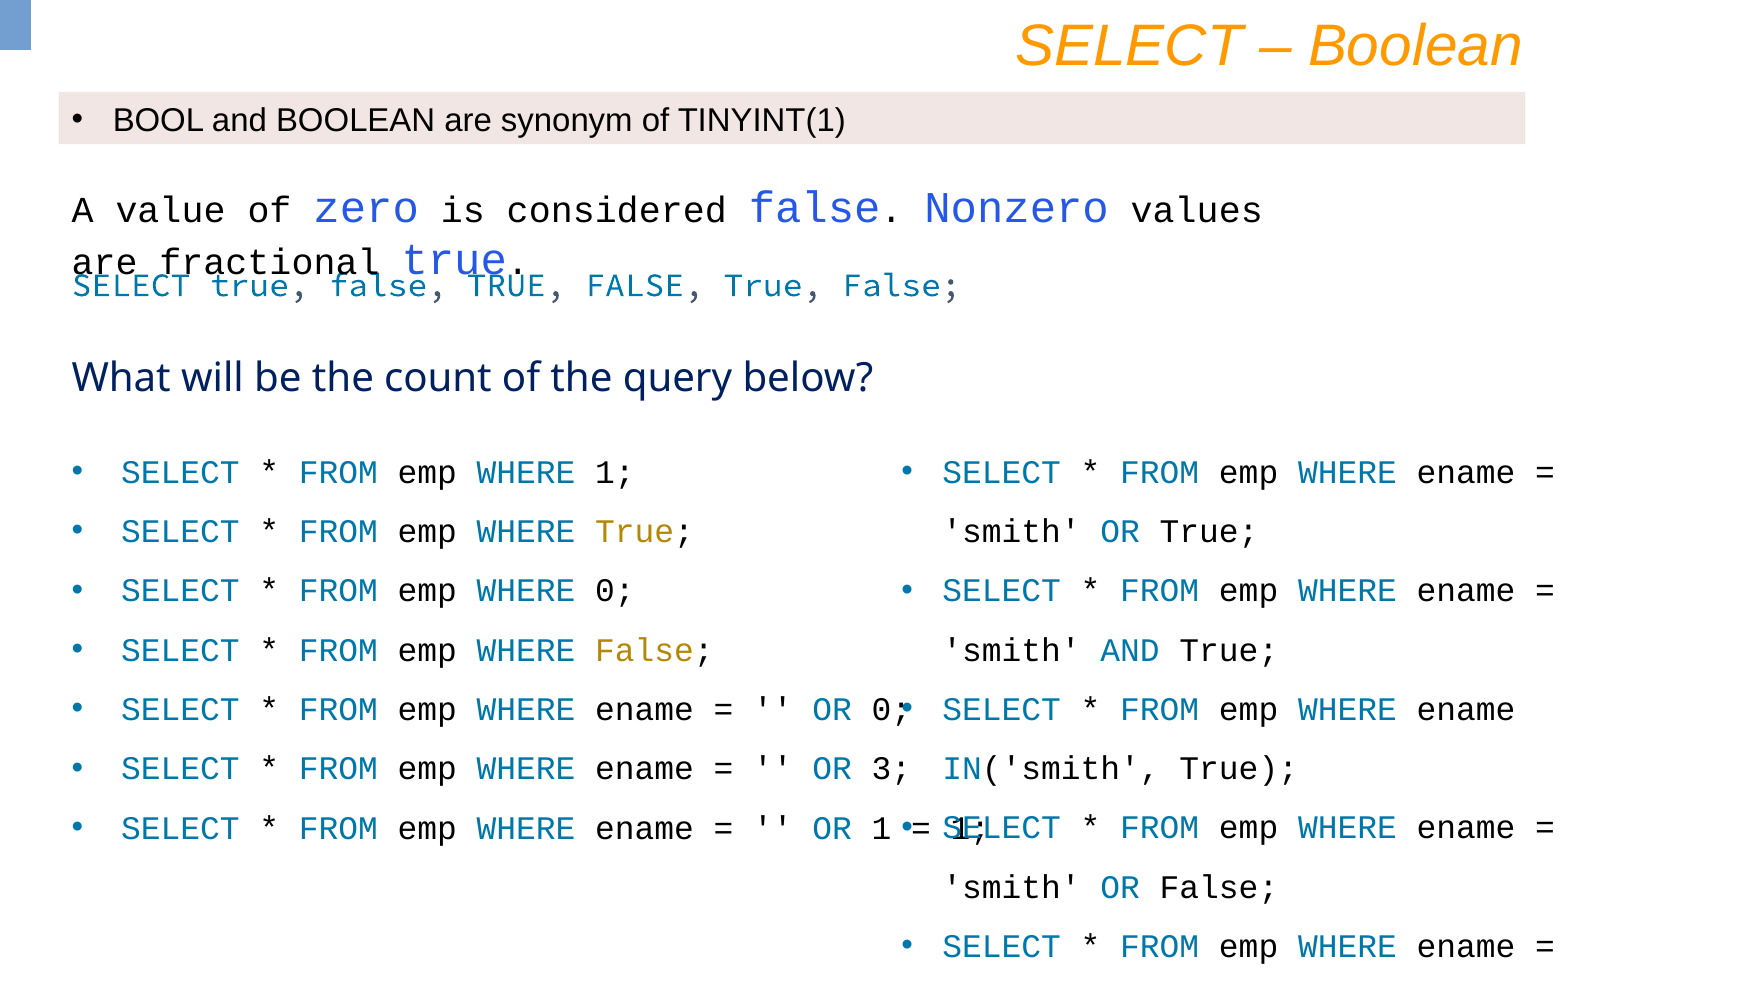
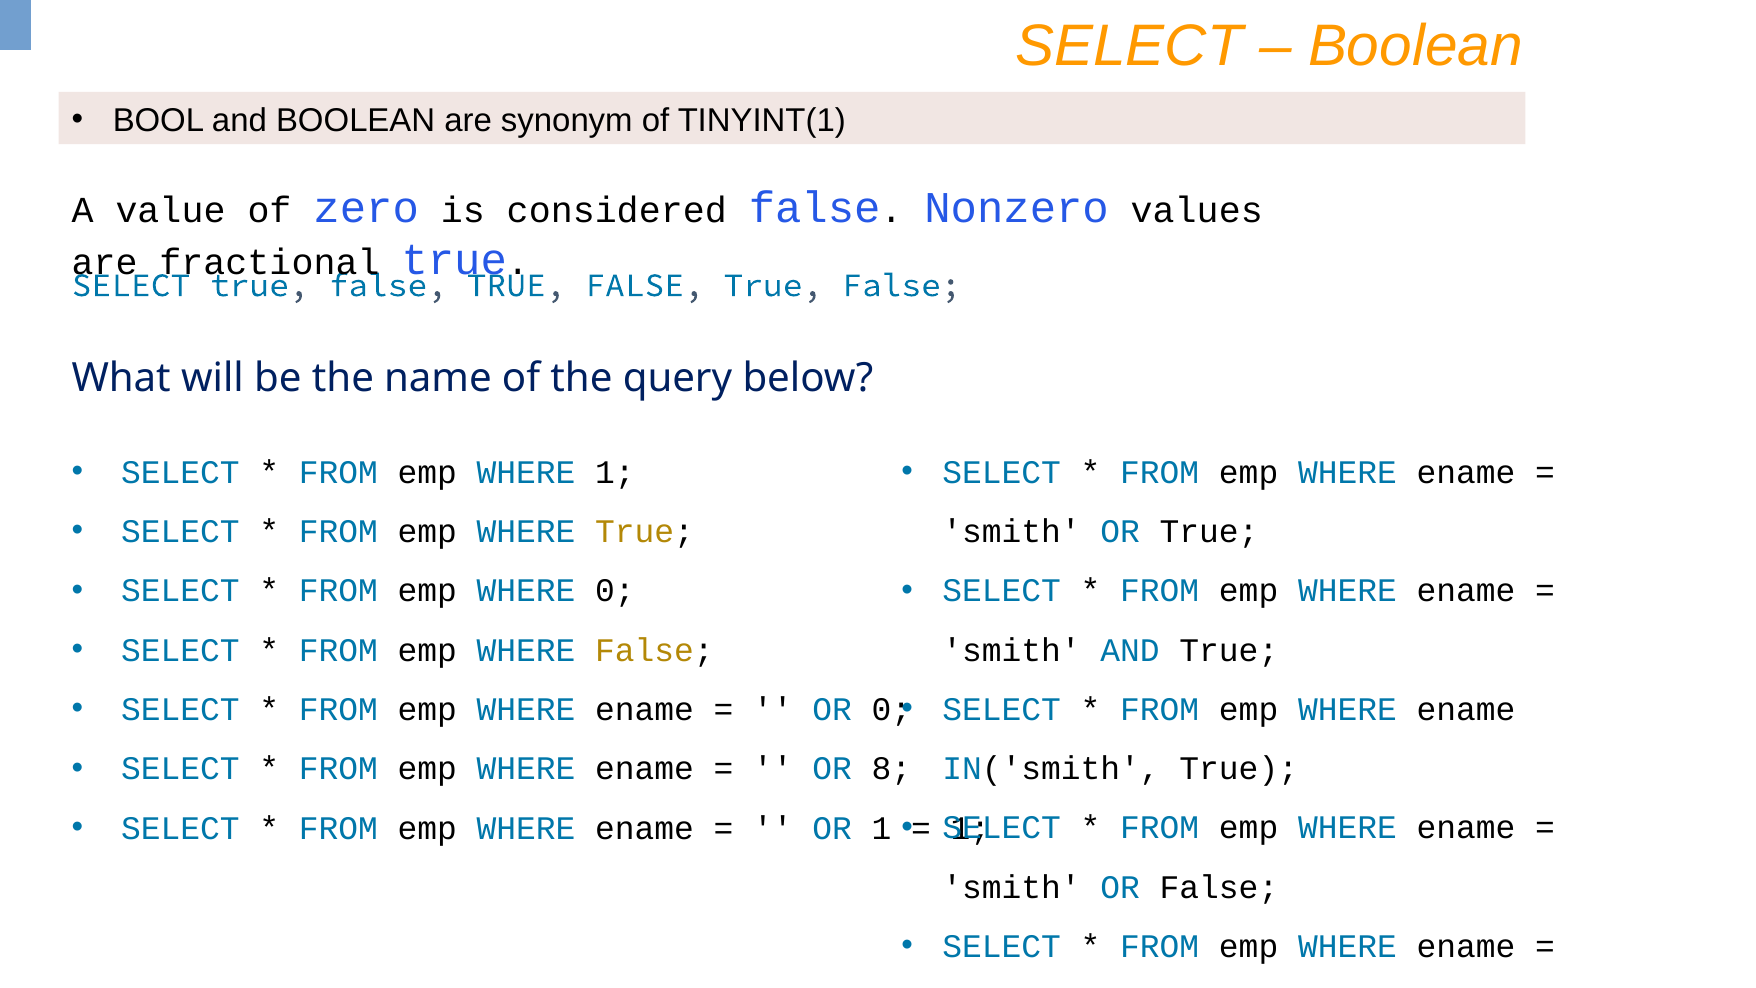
count: count -> name (438, 378)
3: 3 -> 8 (891, 769)
